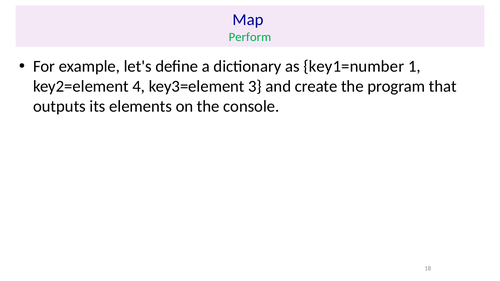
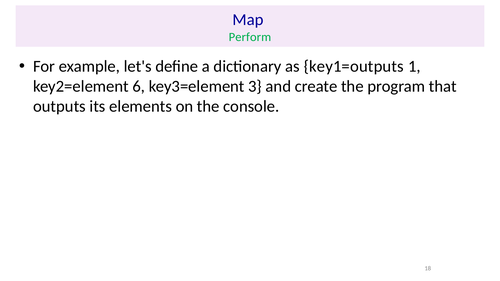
key1=number: key1=number -> key1=outputs (354, 66)
4: 4 -> 6 (139, 87)
